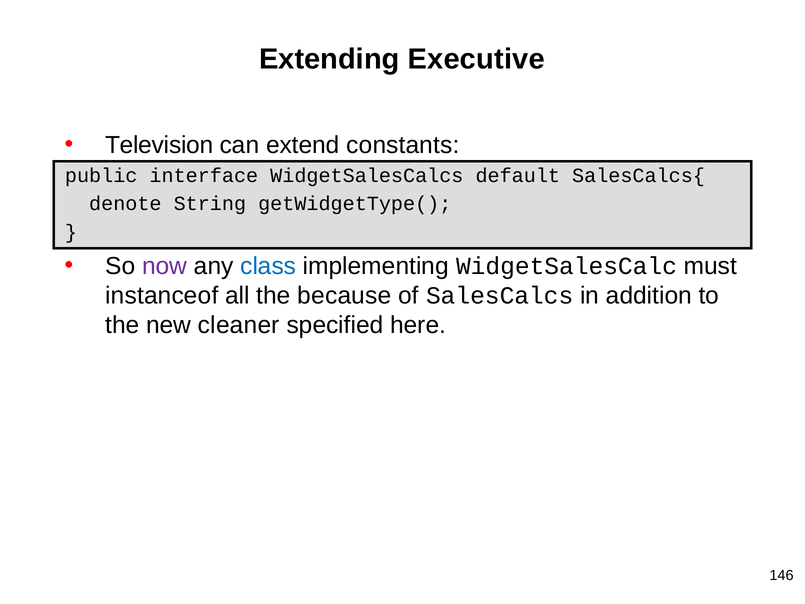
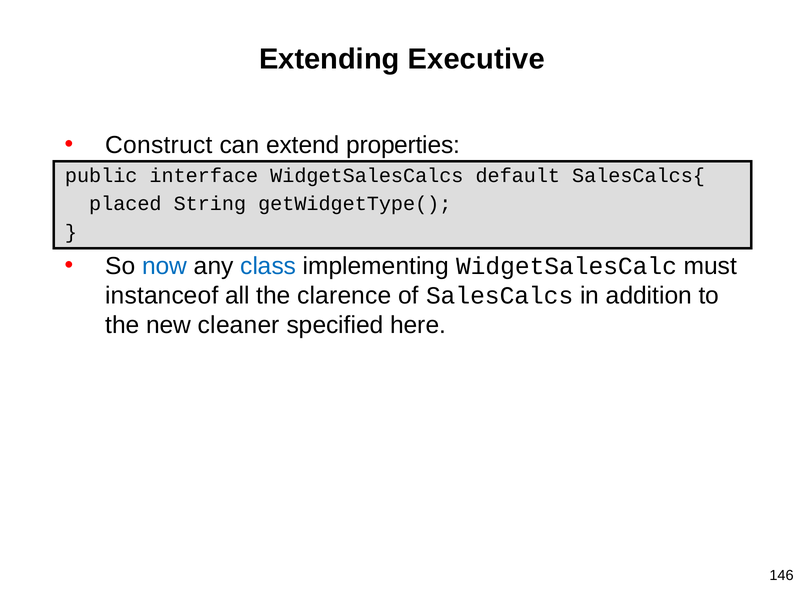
Television: Television -> Construct (159, 145)
constants: constants -> properties (403, 145)
denote: denote -> placed (125, 204)
now colour: purple -> blue (165, 266)
because: because -> clarence (344, 295)
